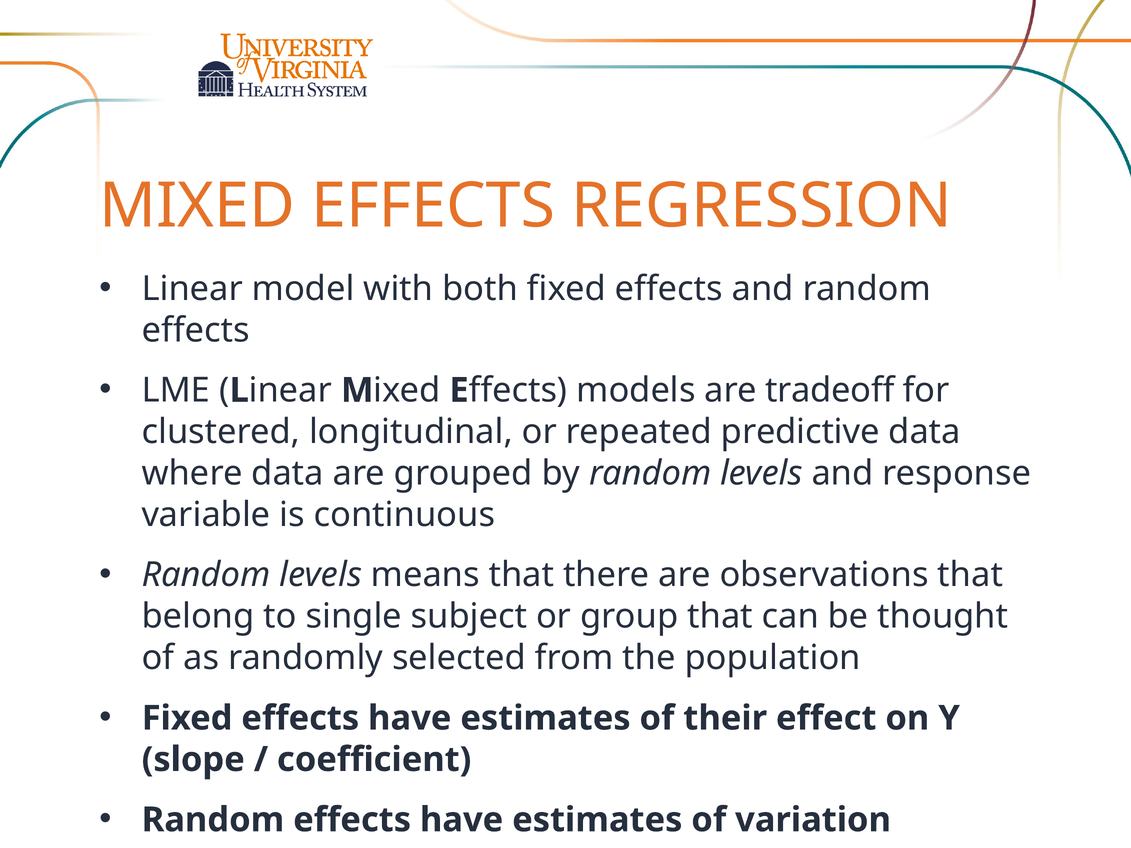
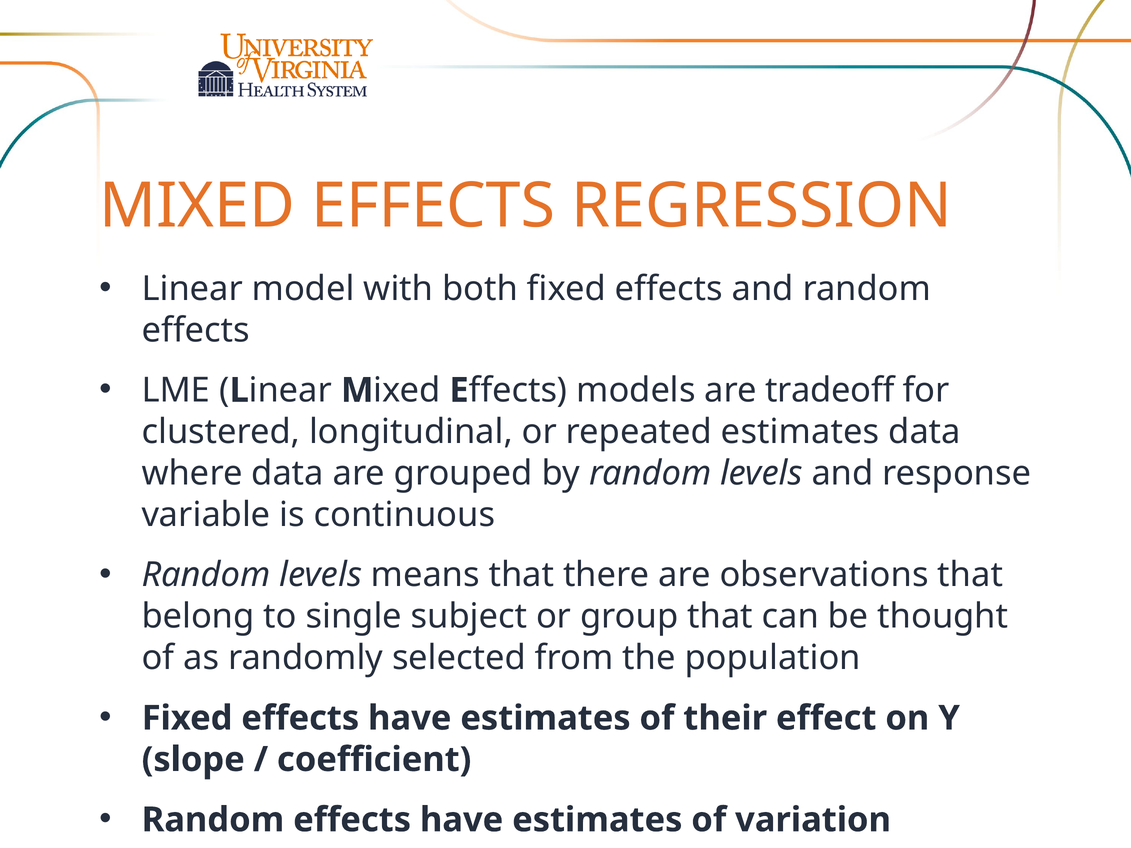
repeated predictive: predictive -> estimates (800, 432)
